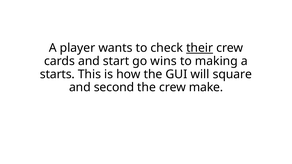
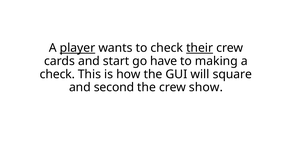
player underline: none -> present (78, 48)
wins: wins -> have (164, 61)
starts: starts -> check (57, 74)
make: make -> show (206, 87)
